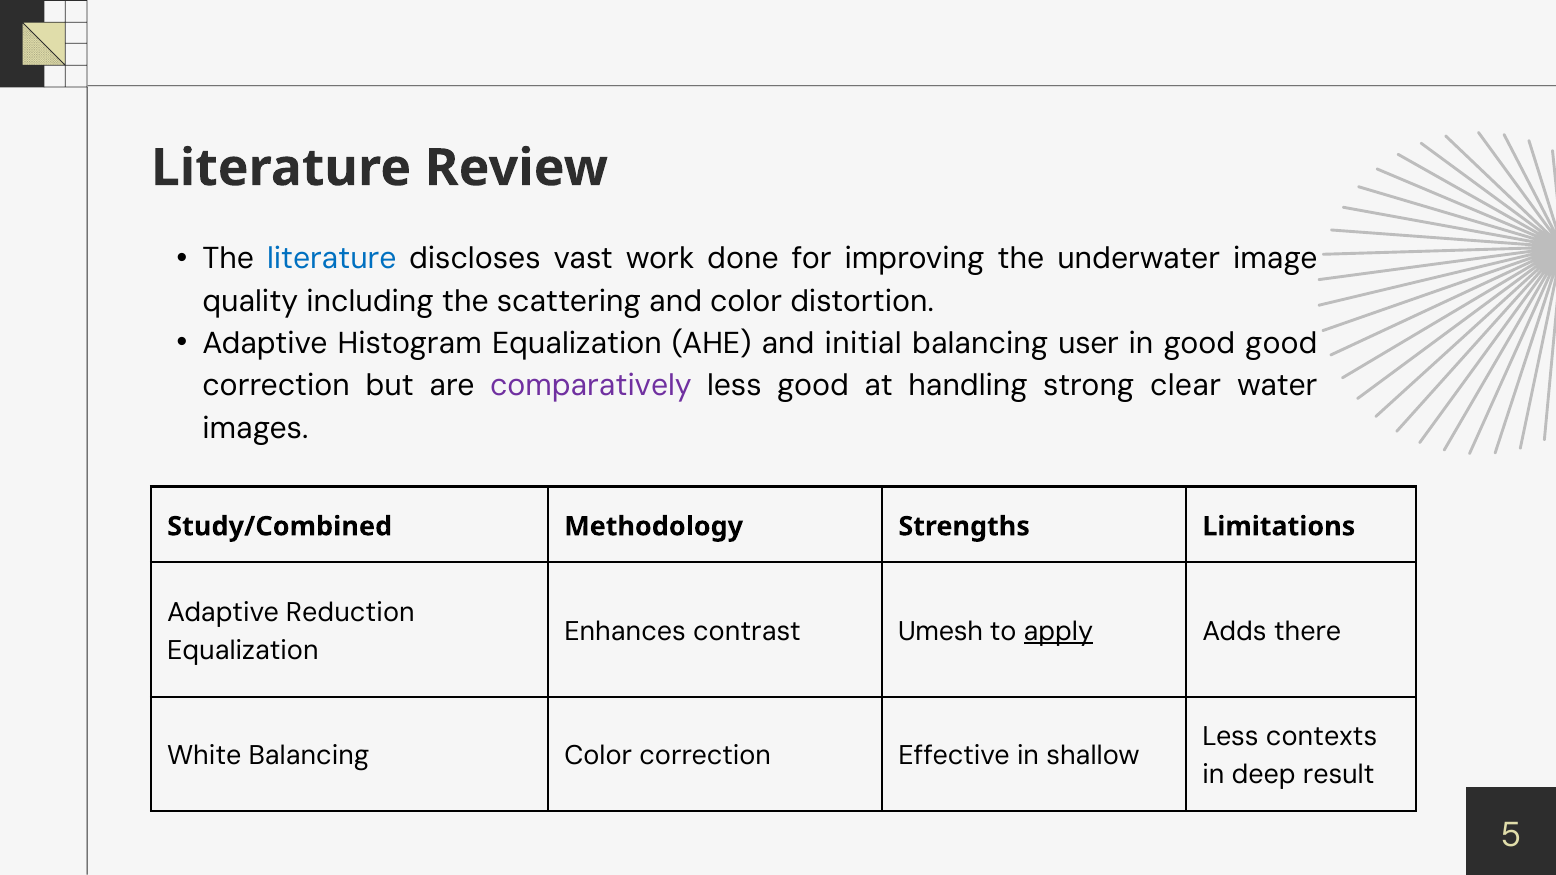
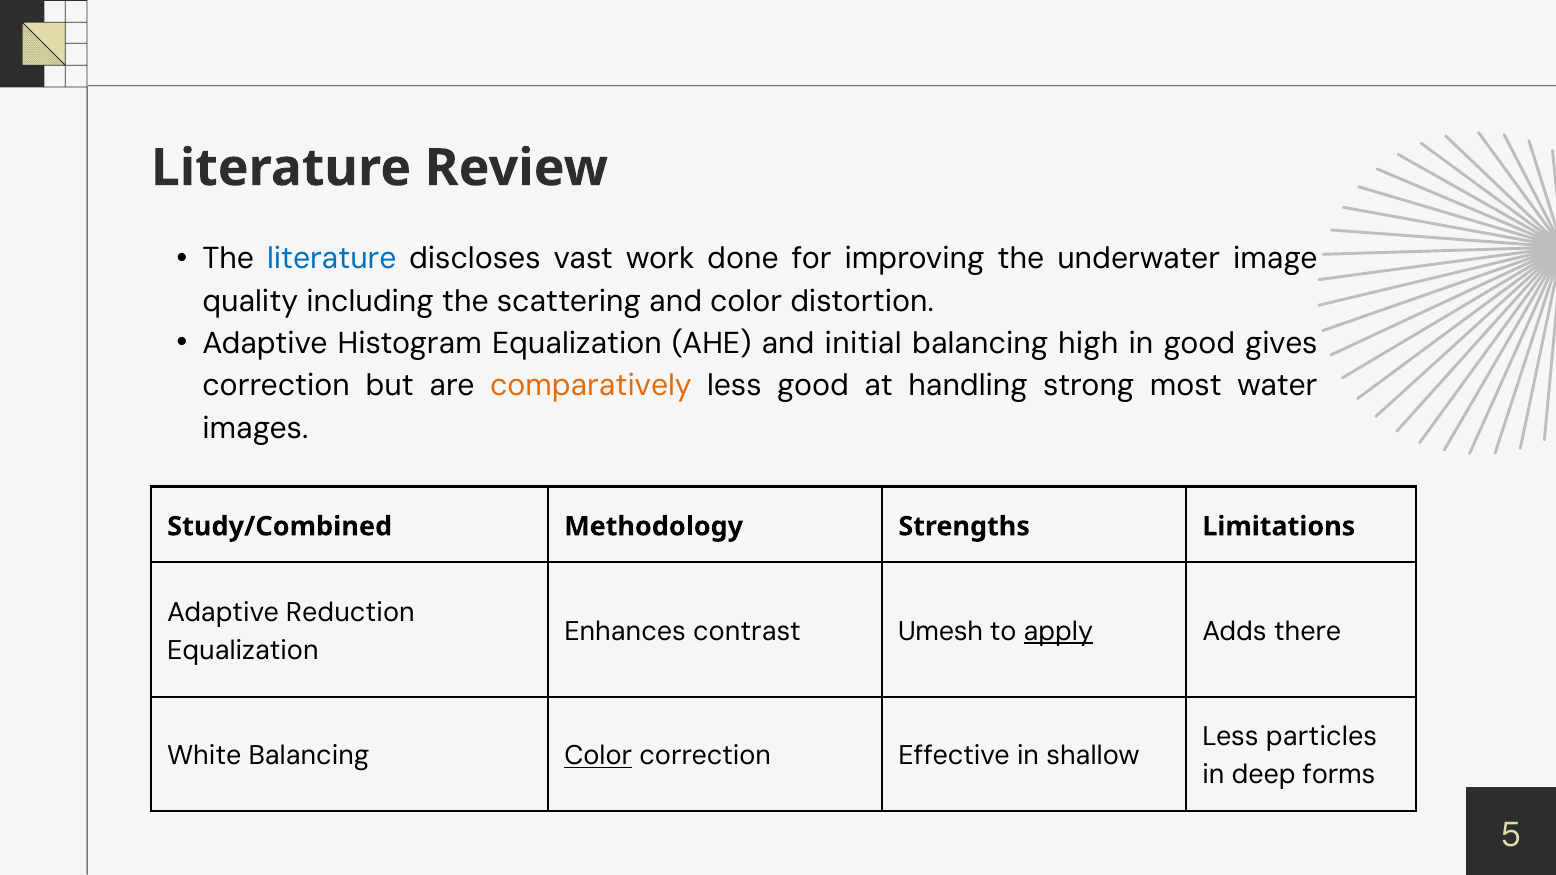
user: user -> high (1088, 344)
good good: good -> gives (1281, 344)
comparatively colour: purple -> orange (591, 386)
clear: clear -> most (1186, 386)
contexts: contexts -> particles (1322, 737)
Color underline: none -> present (598, 756)
result: result -> forms (1339, 775)
